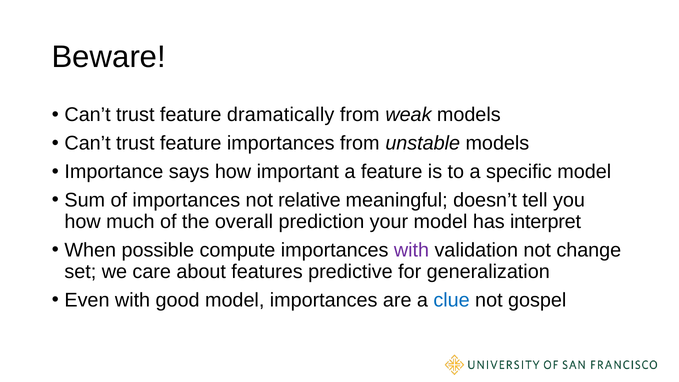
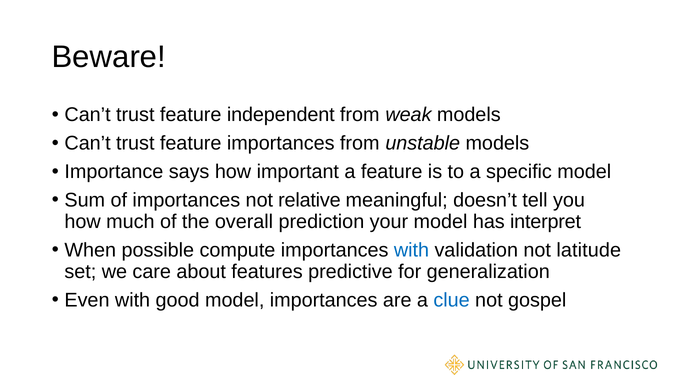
dramatically: dramatically -> independent (281, 115)
with colour: purple -> blue (411, 250)
change: change -> latitude (589, 250)
